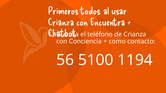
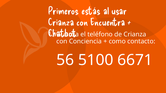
todos: todos -> estás (91, 11)
1194: 1194 -> 6671 (135, 60)
